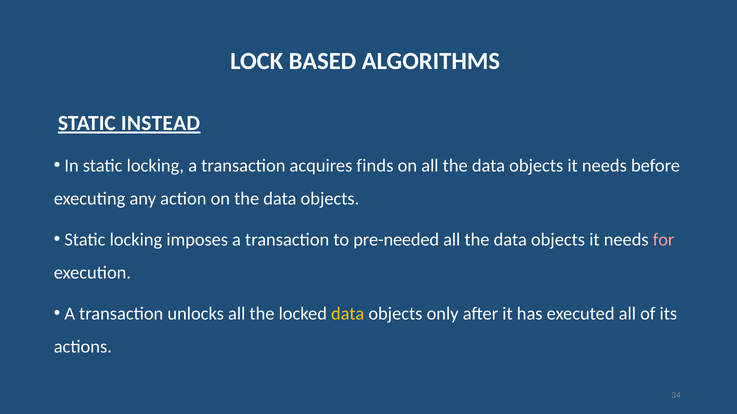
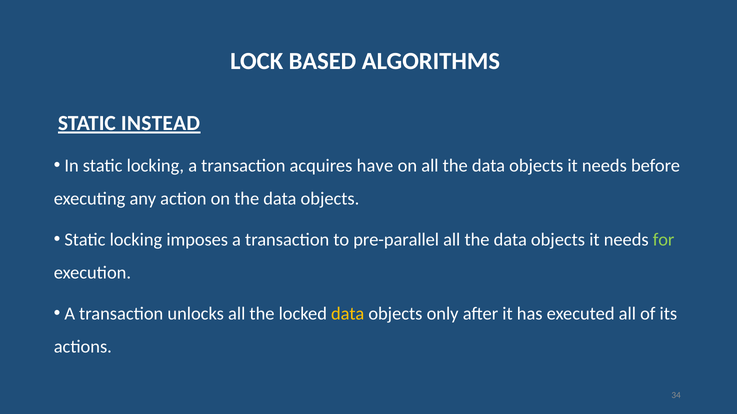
finds: finds -> have (375, 166)
pre-needed: pre-needed -> pre-parallel (396, 240)
for colour: pink -> light green (664, 240)
